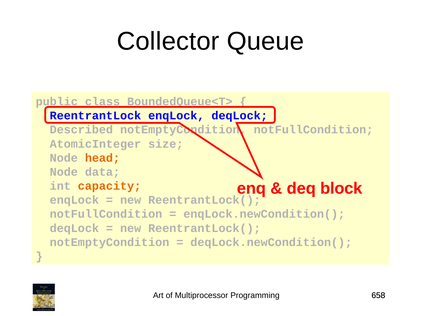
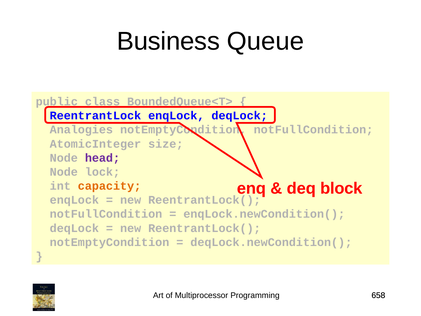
Collector: Collector -> Business (168, 41)
Described: Described -> Analogies (81, 130)
head colour: orange -> purple (102, 158)
data: data -> lock (102, 172)
